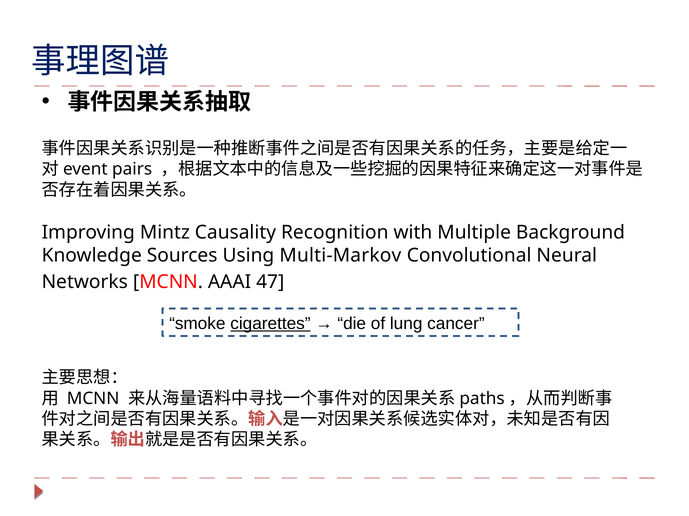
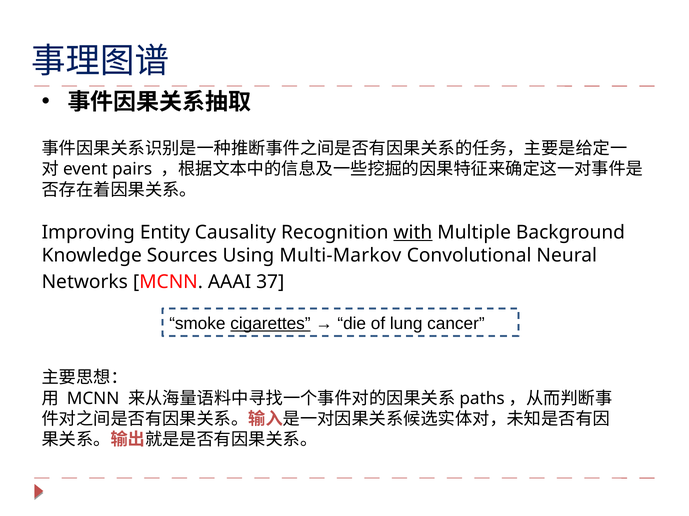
Mintz: Mintz -> Entity (165, 233)
with underline: none -> present (413, 233)
47: 47 -> 37 (270, 283)
